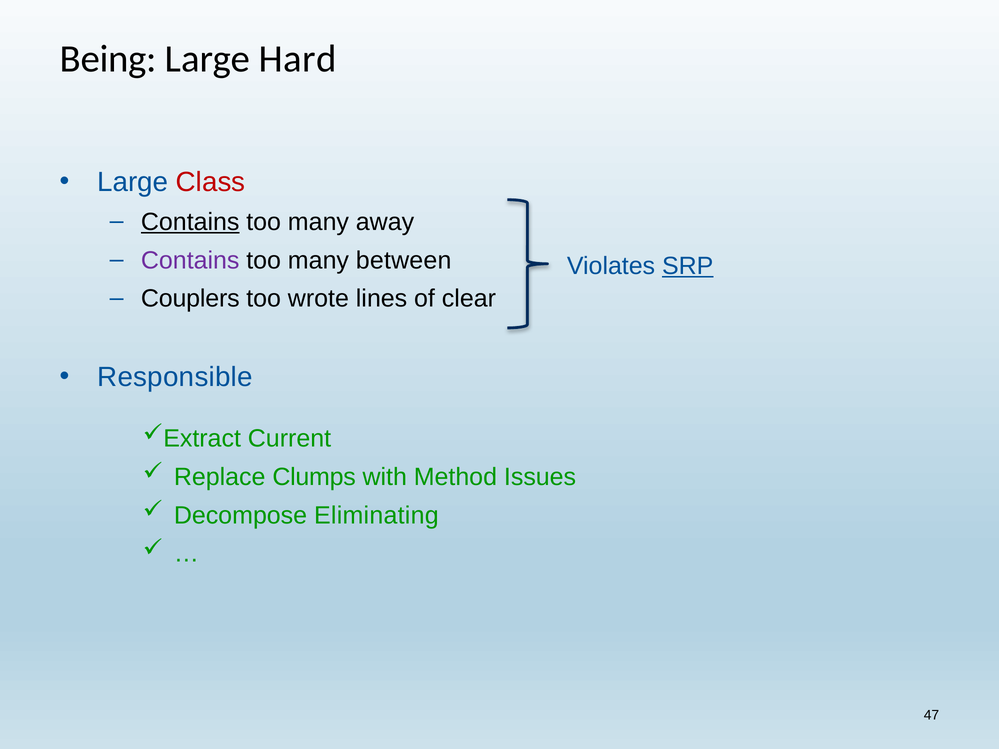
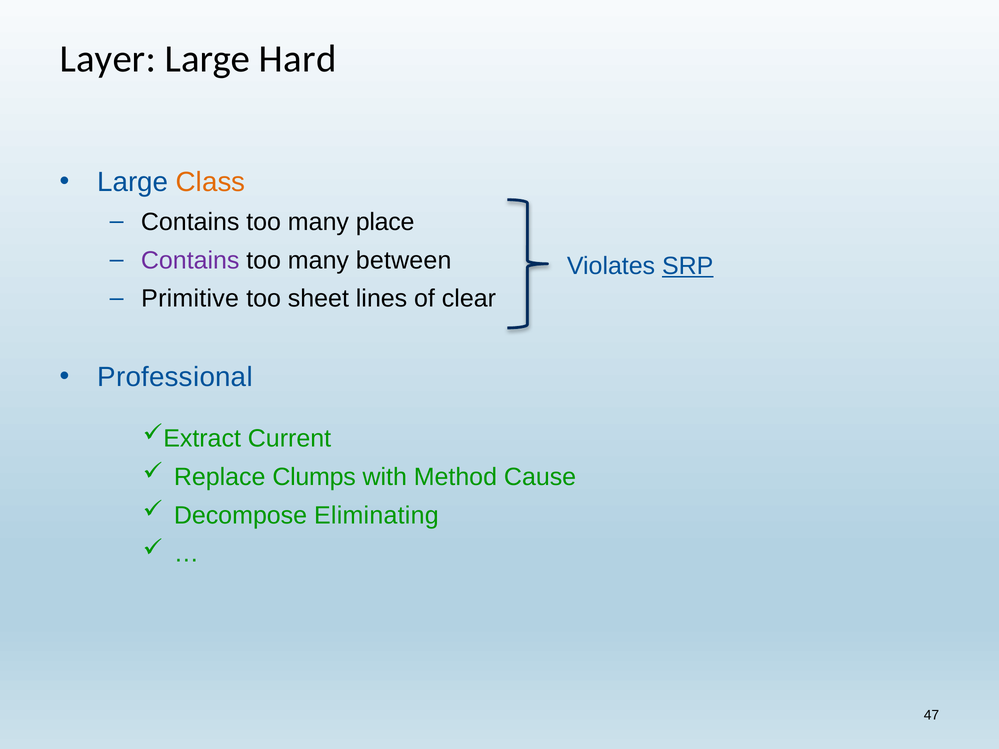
Being: Being -> Layer (108, 59)
Class colour: red -> orange (211, 182)
Contains underline: present -> none (190, 222)
away: away -> place (385, 222)
Couplers: Couplers -> Primitive (190, 299)
wrote: wrote -> sheet (318, 299)
Responsible: Responsible -> Professional (175, 377)
Issues: Issues -> Cause (540, 477)
